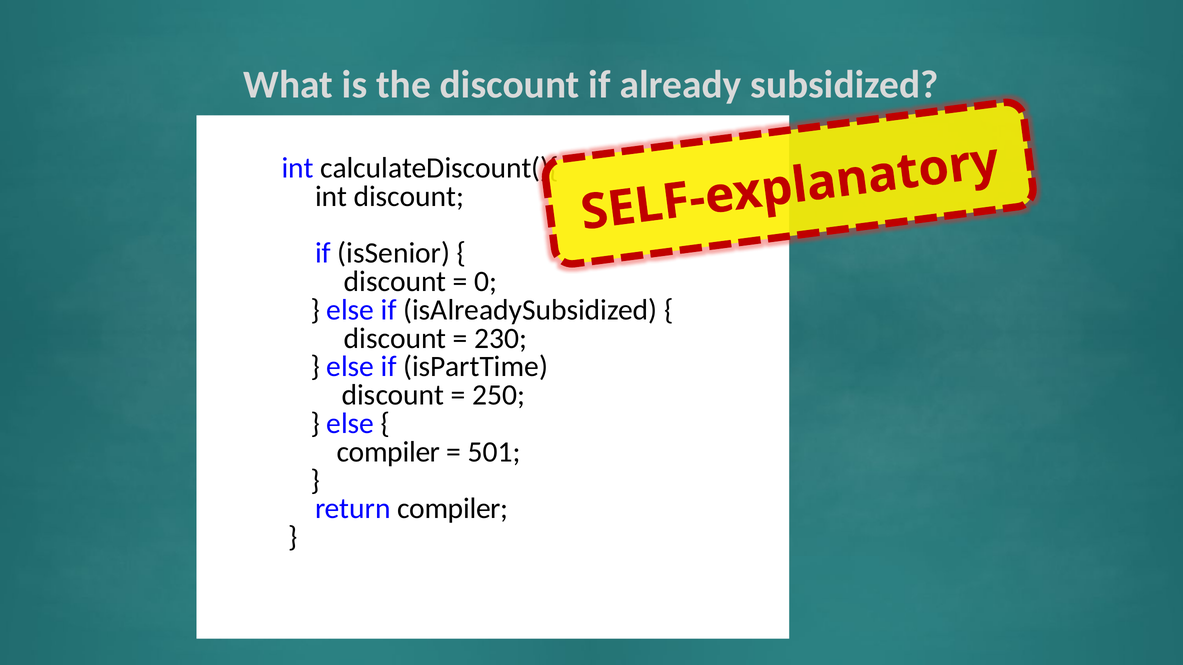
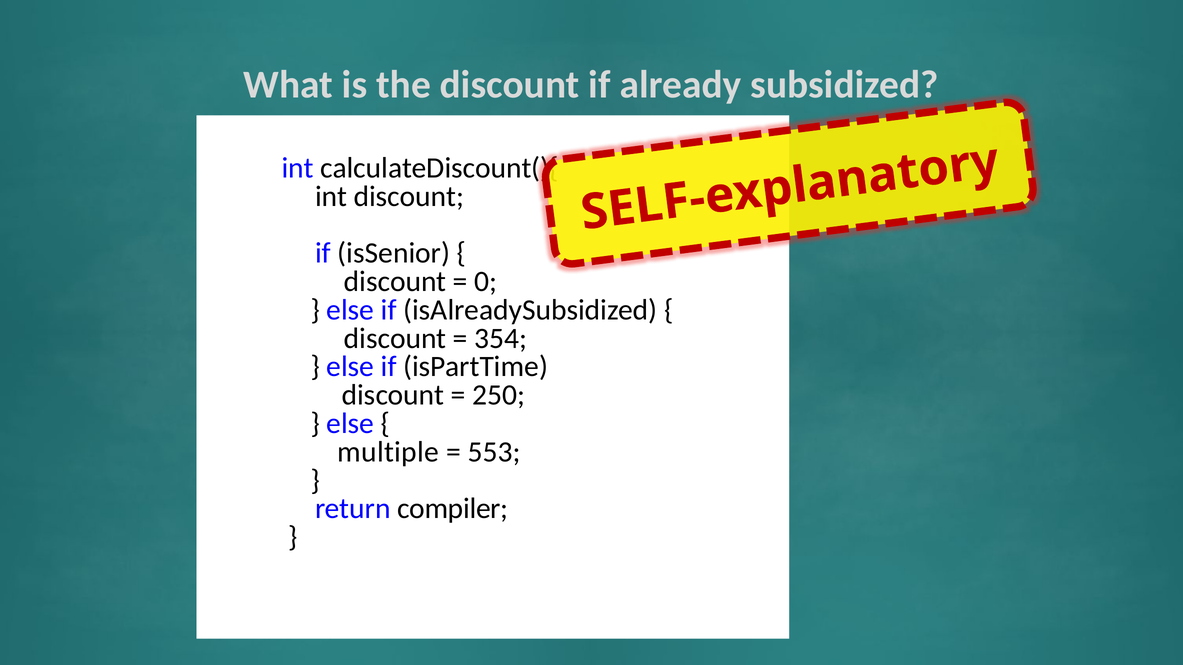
230: 230 -> 354 (501, 339)
compiler: compiler -> multiple (388, 452)
501: 501 -> 553 (494, 452)
